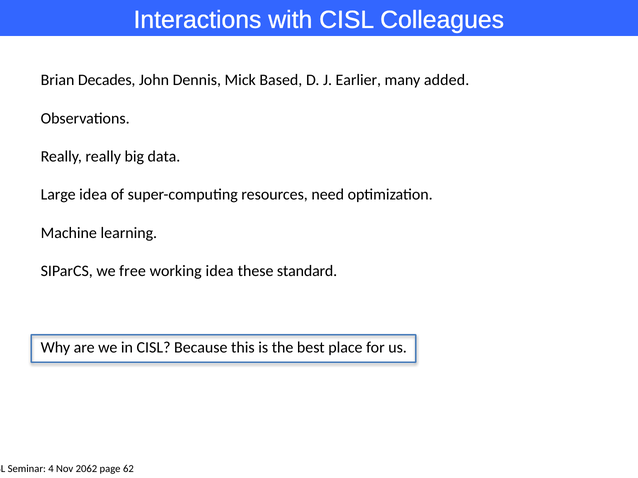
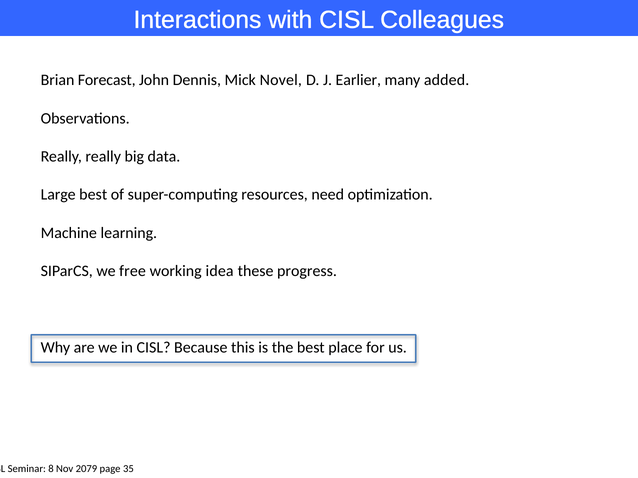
Decades: Decades -> Forecast (107, 80)
Based: Based -> Novel (281, 80)
Large idea: idea -> best (93, 195)
standard: standard -> progress (307, 271)
4: 4 -> 8 (51, 469)
2062: 2062 -> 2079 (86, 469)
62: 62 -> 35 (128, 469)
